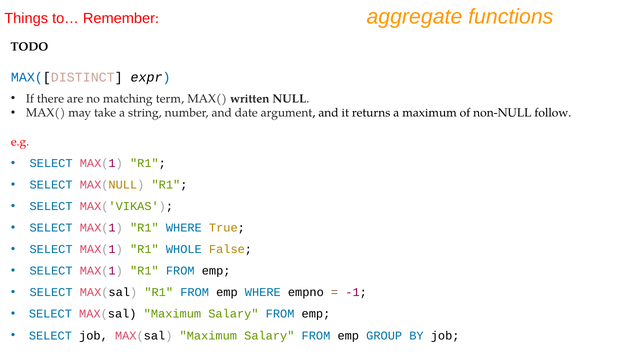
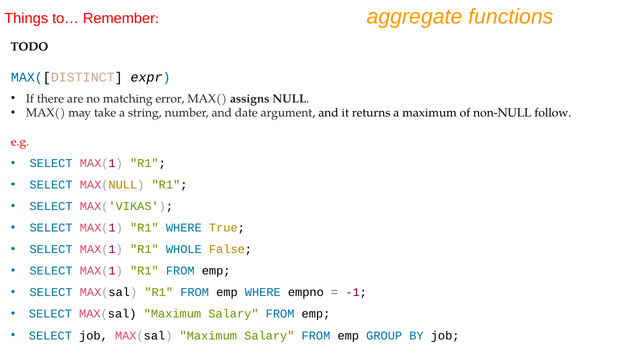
term: term -> error (170, 99)
written: written -> assigns (250, 99)
